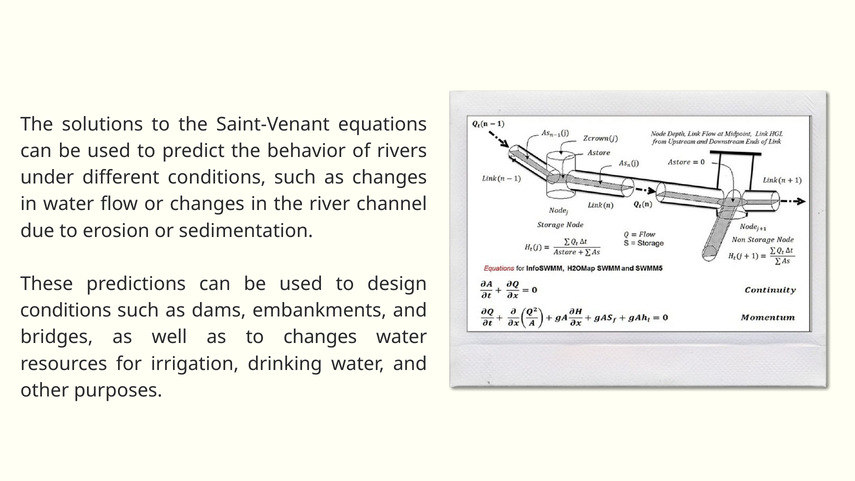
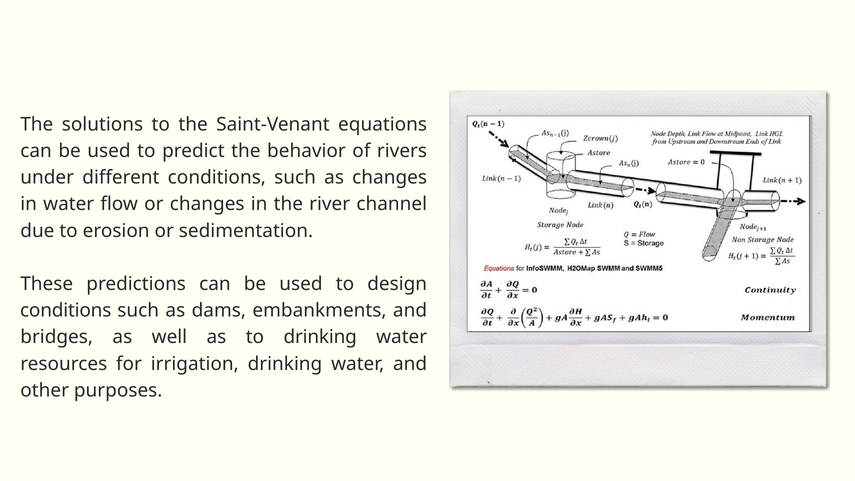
to changes: changes -> drinking (320, 337)
